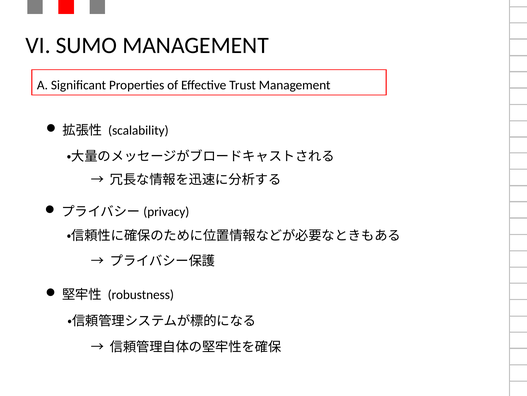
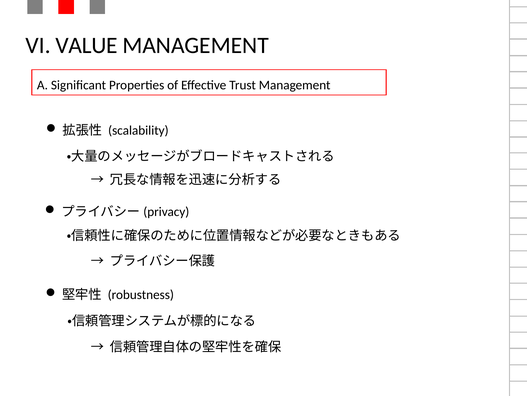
SUMO: SUMO -> VALUE (87, 45)
